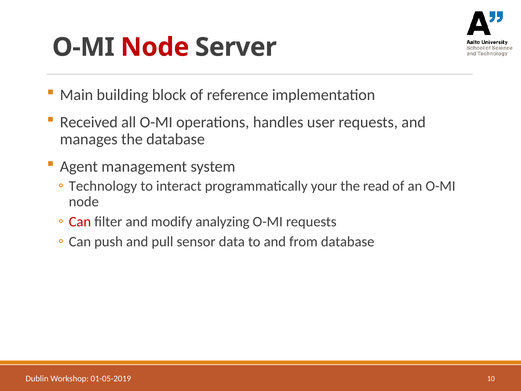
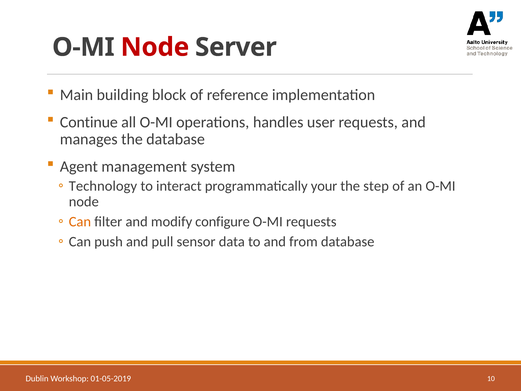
Received: Received -> Continue (89, 122)
read: read -> step (376, 186)
Can colour: red -> orange (80, 222)
analyzing: analyzing -> configure (223, 222)
